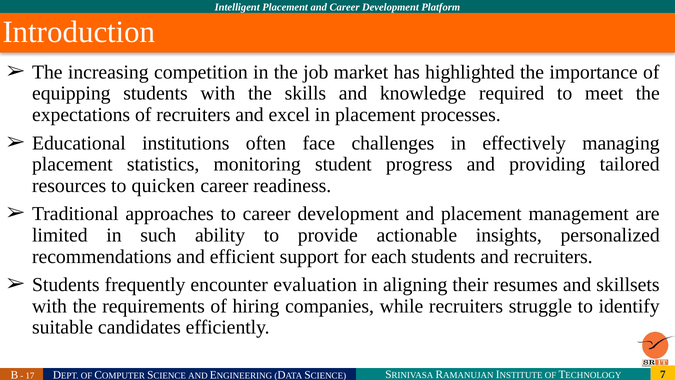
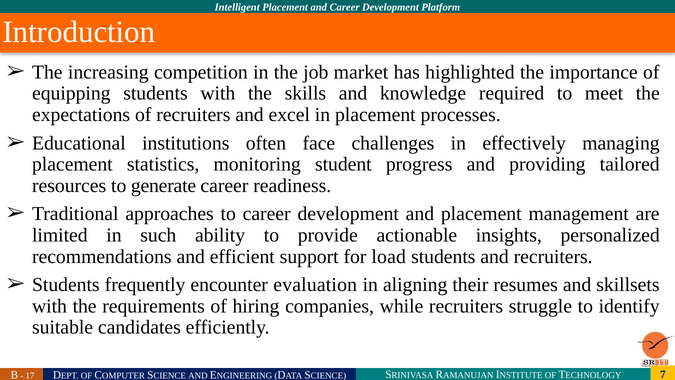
quicken: quicken -> generate (164, 185)
each: each -> load (389, 256)
